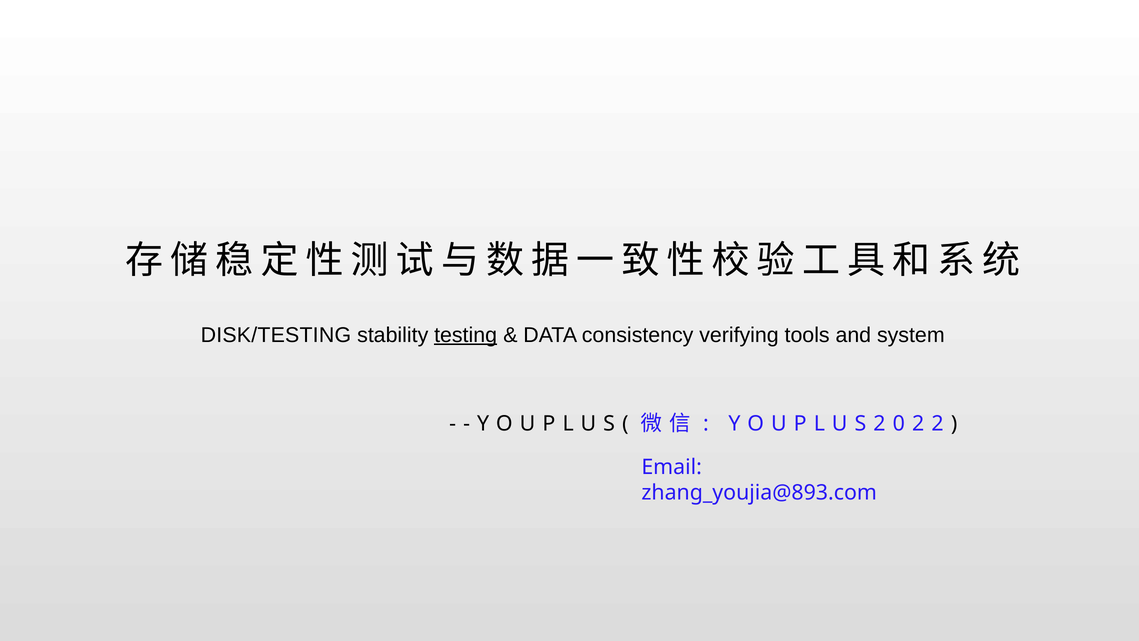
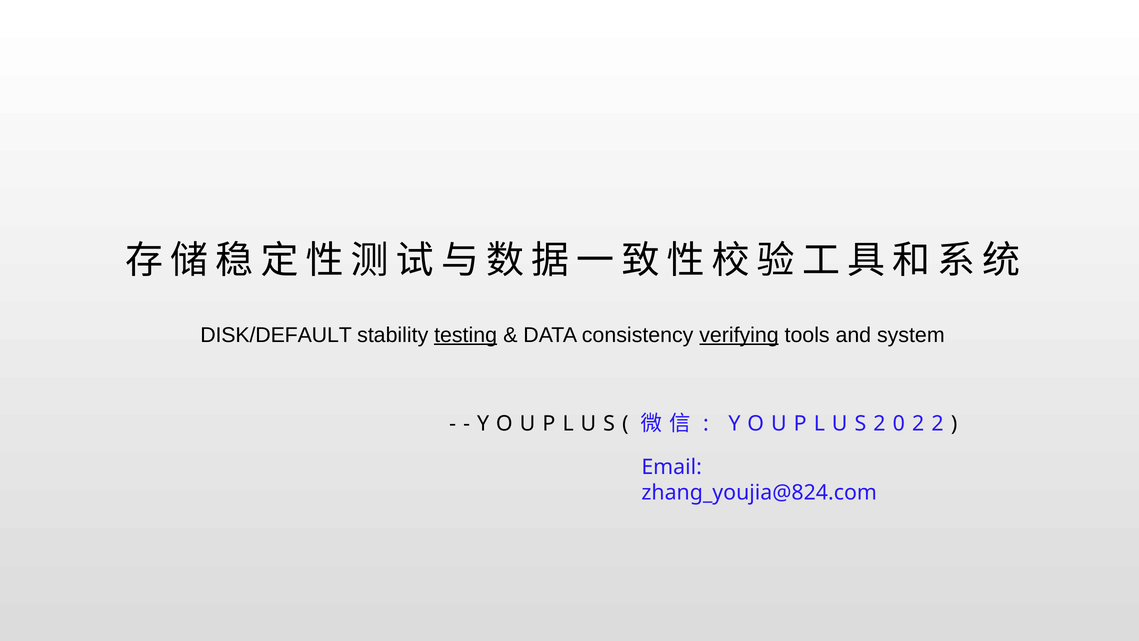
DISK/TESTING: DISK/TESTING -> DISK/DEFAULT (276, 335)
verifying underline: none -> present (739, 335)
zhang_youjia@893.com: zhang_youjia@893.com -> zhang_youjia@824.com (759, 493)
